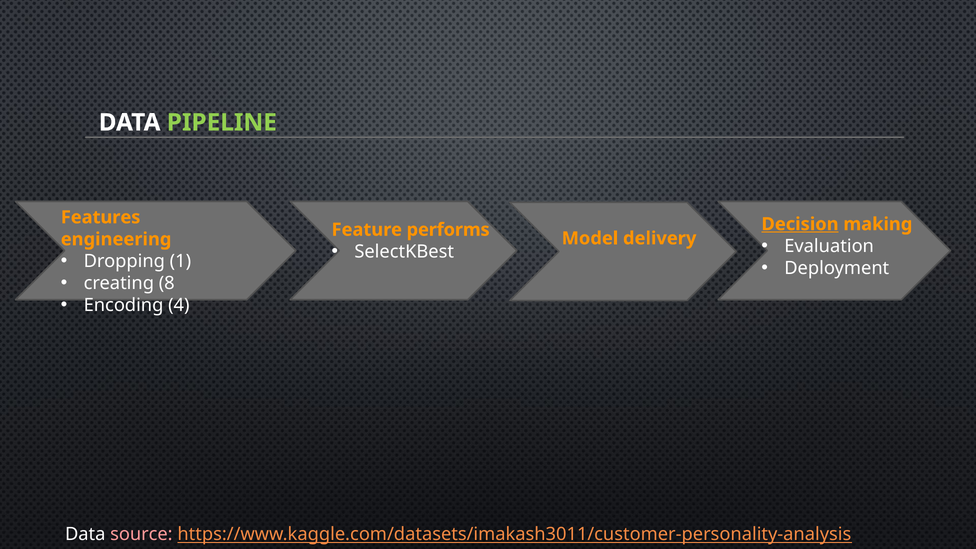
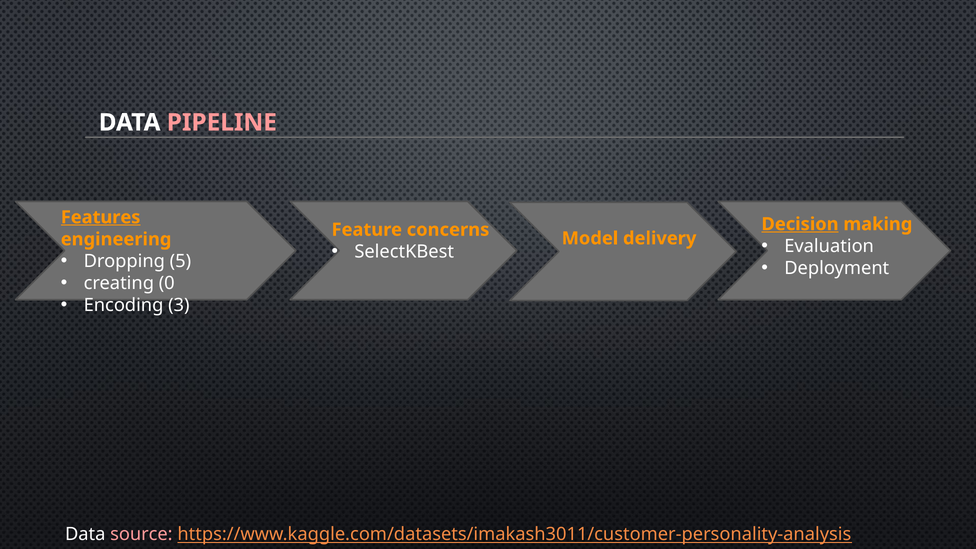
PIPELINE colour: light green -> pink (222, 123)
Features underline: none -> present (101, 217)
performs: performs -> concerns (448, 230)
1: 1 -> 5 (180, 261)
8: 8 -> 0 (167, 283)
4: 4 -> 3 (179, 305)
